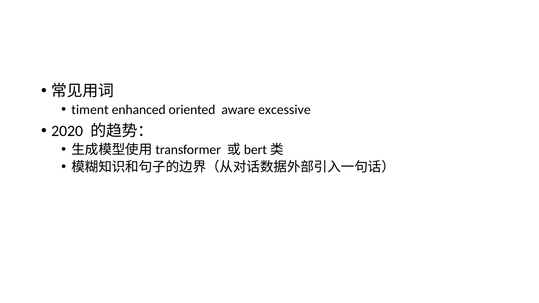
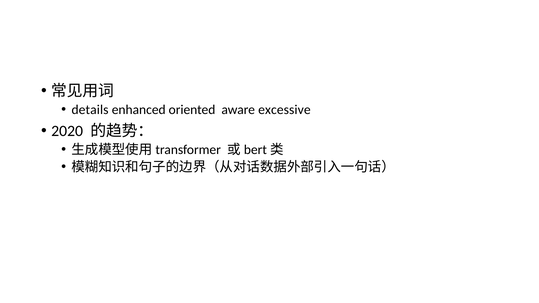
timent: timent -> details (90, 110)
